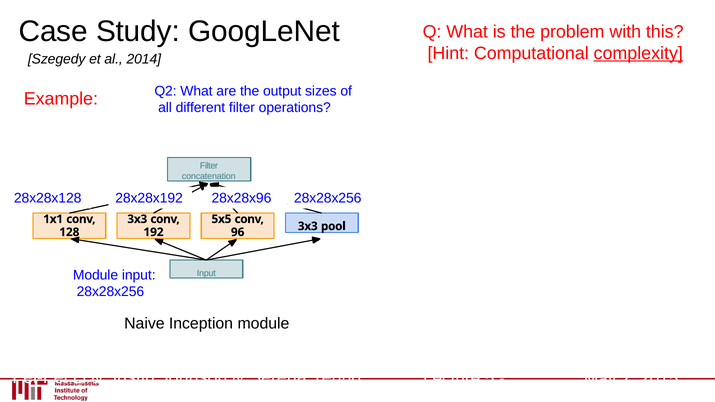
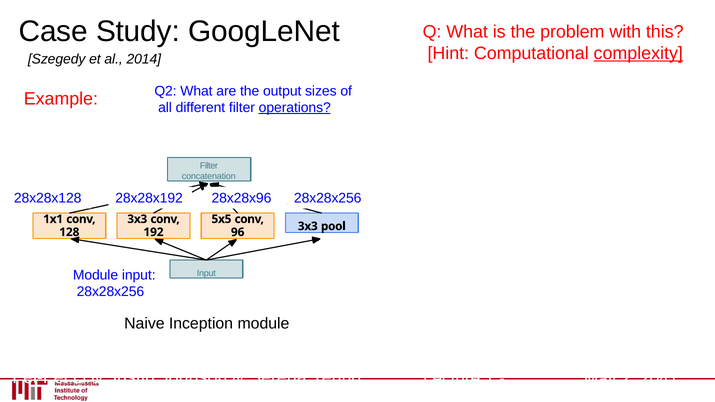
operations underline: none -> present (295, 108)
5: 5 -> 1 (490, 379)
2015: 2015 -> 2041 (659, 379)
